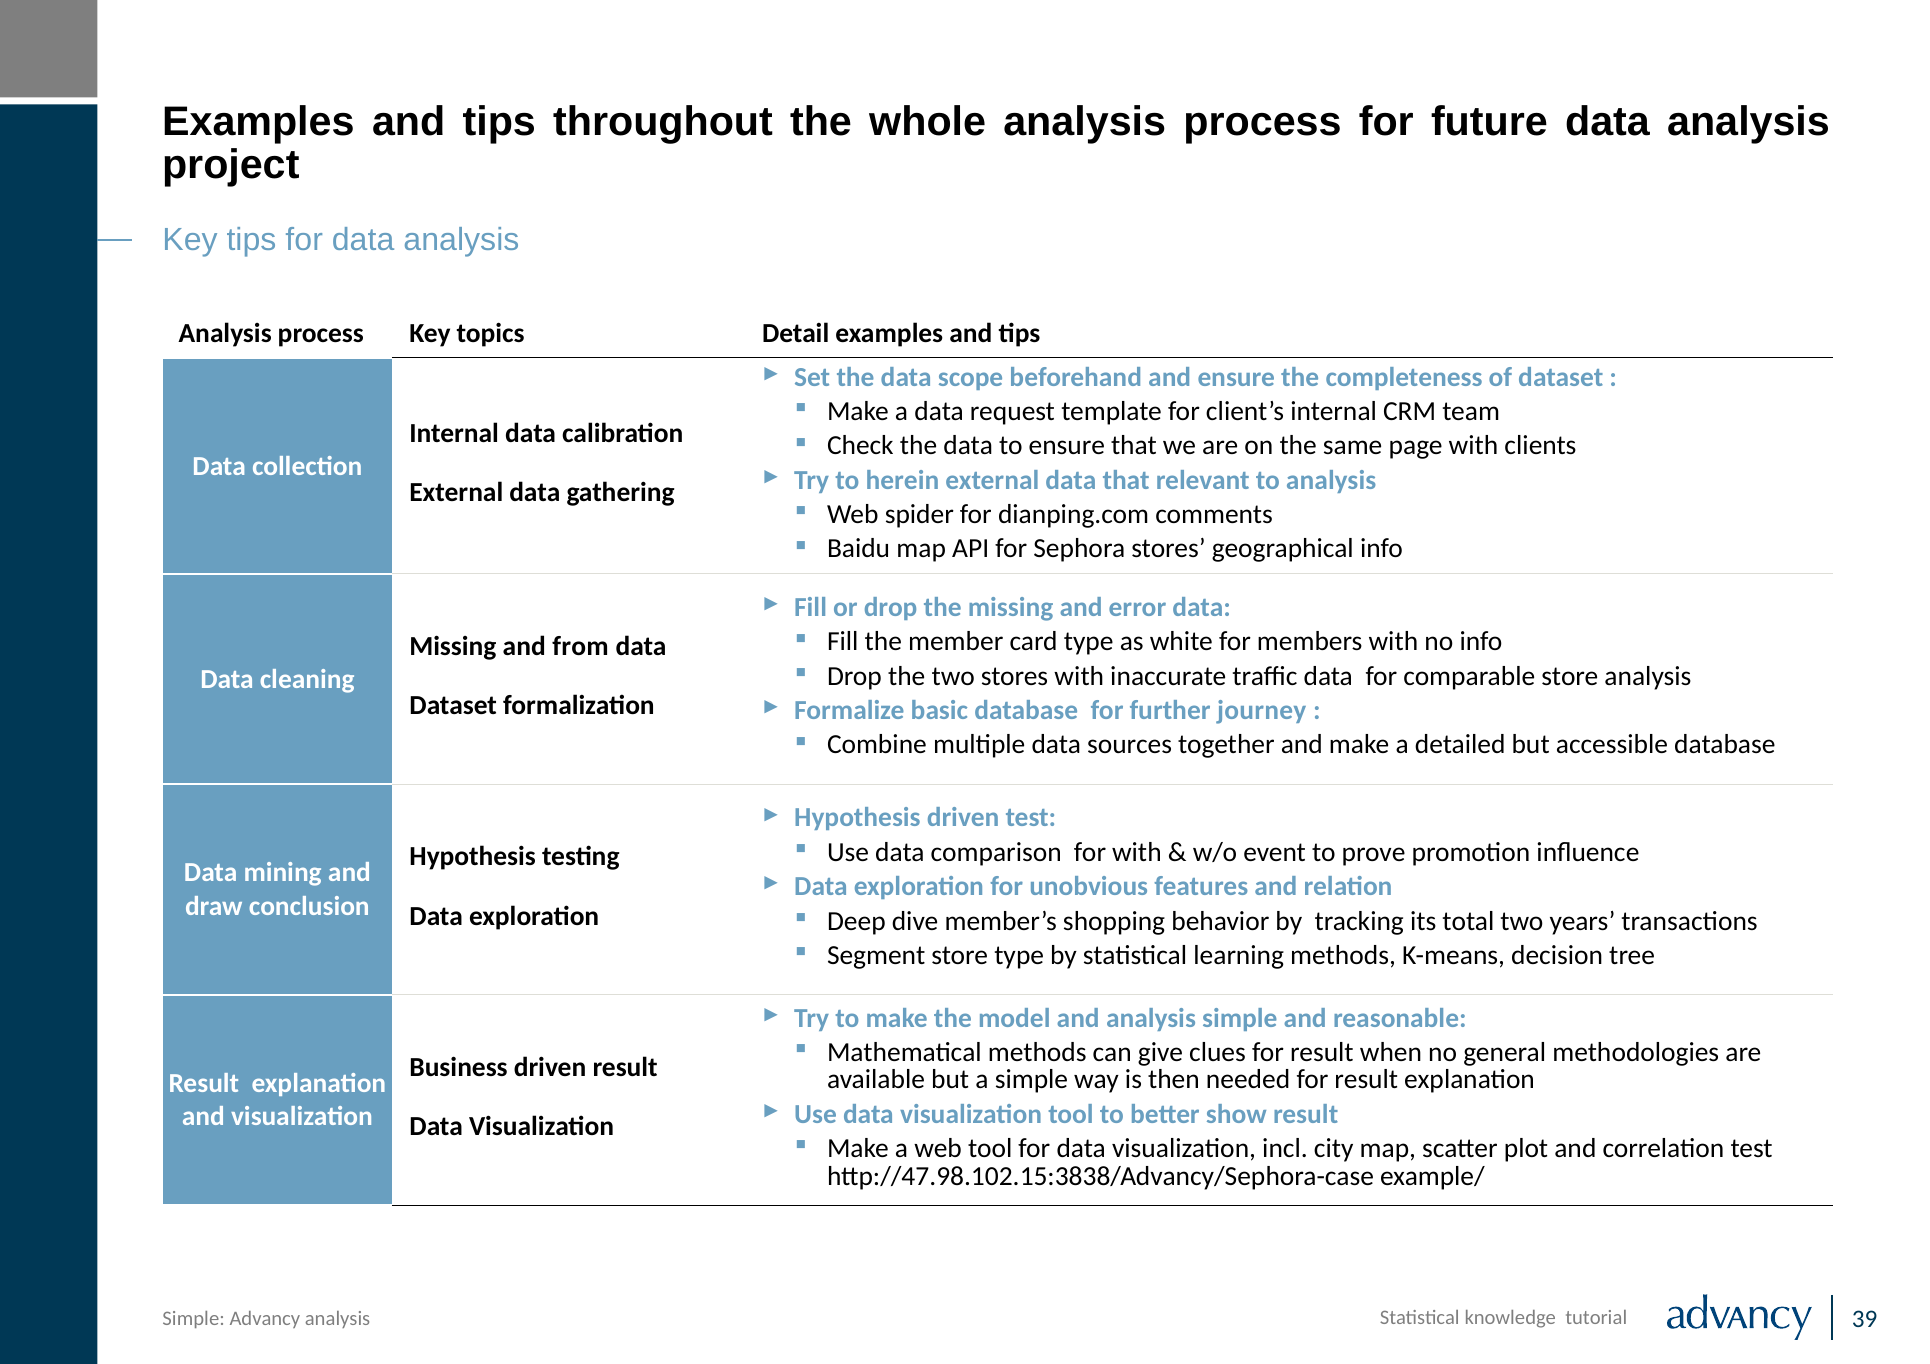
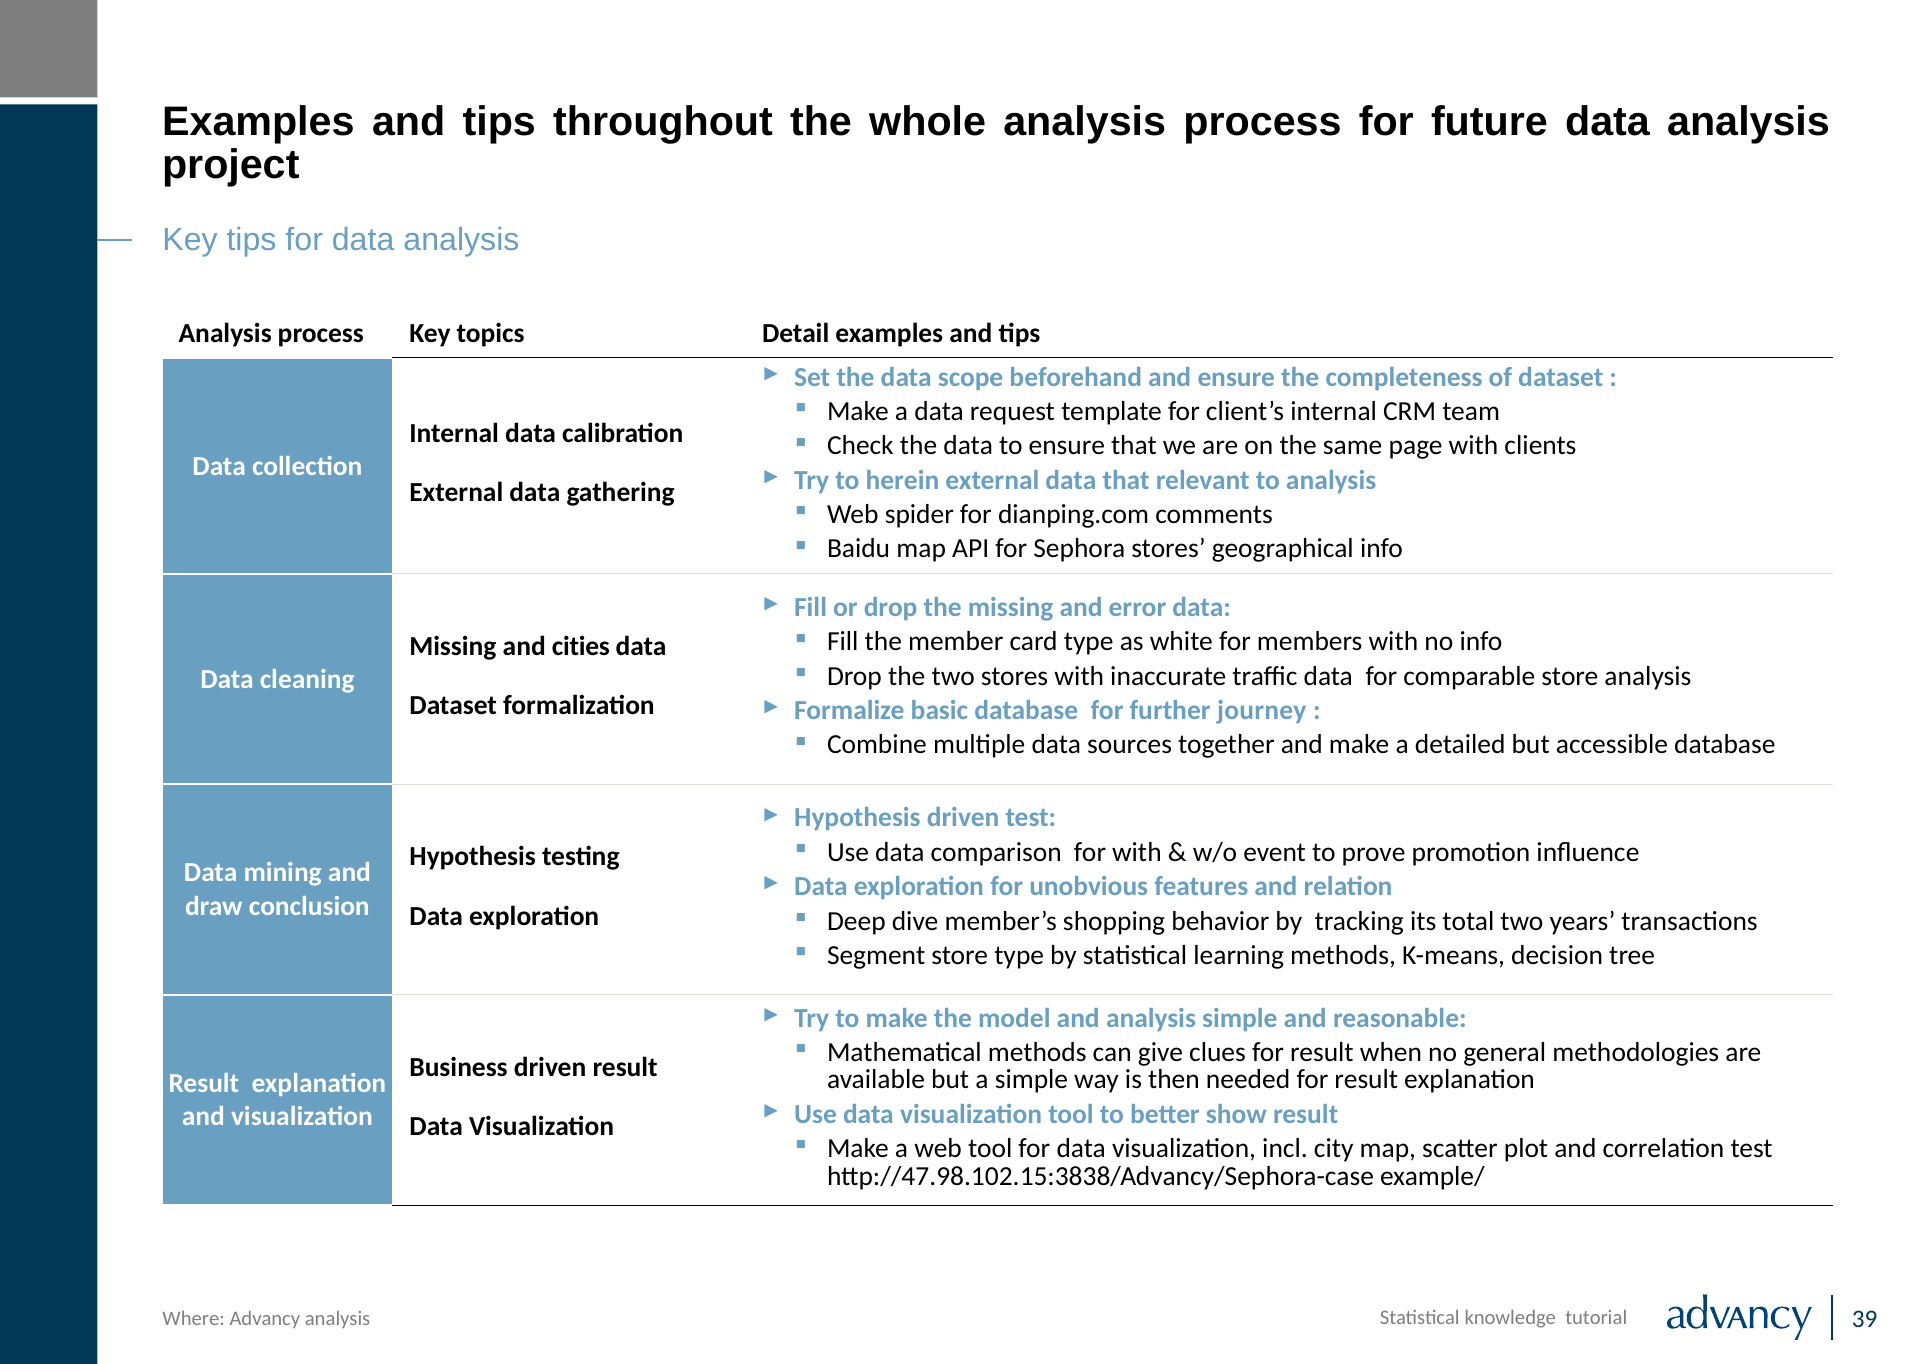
from: from -> cities (581, 647)
Simple: Simple -> Where (194, 1319)
